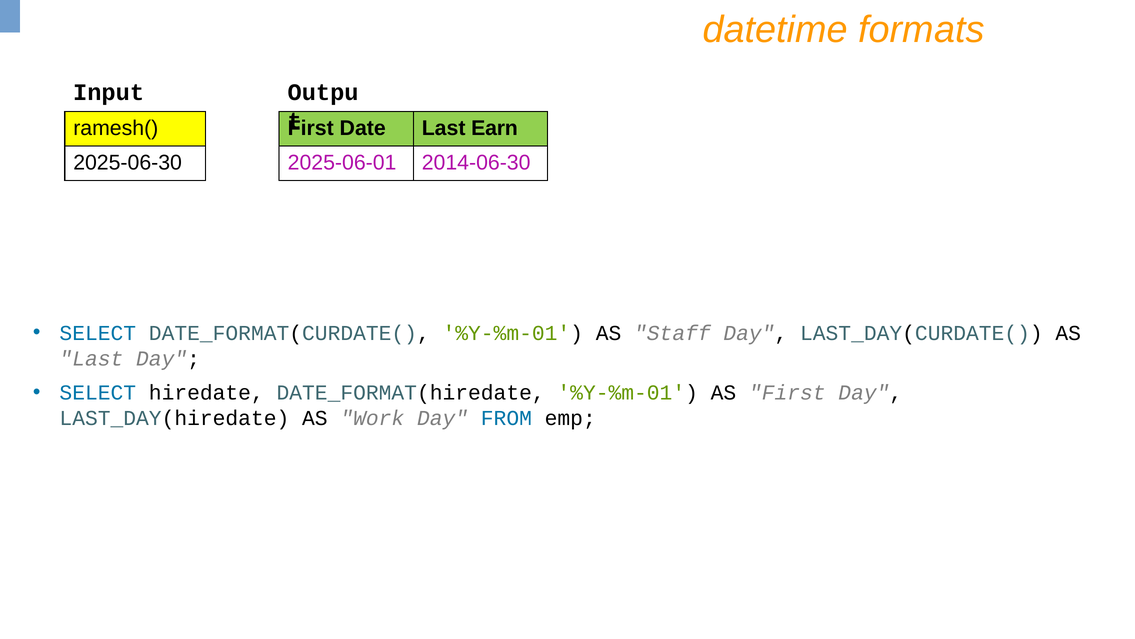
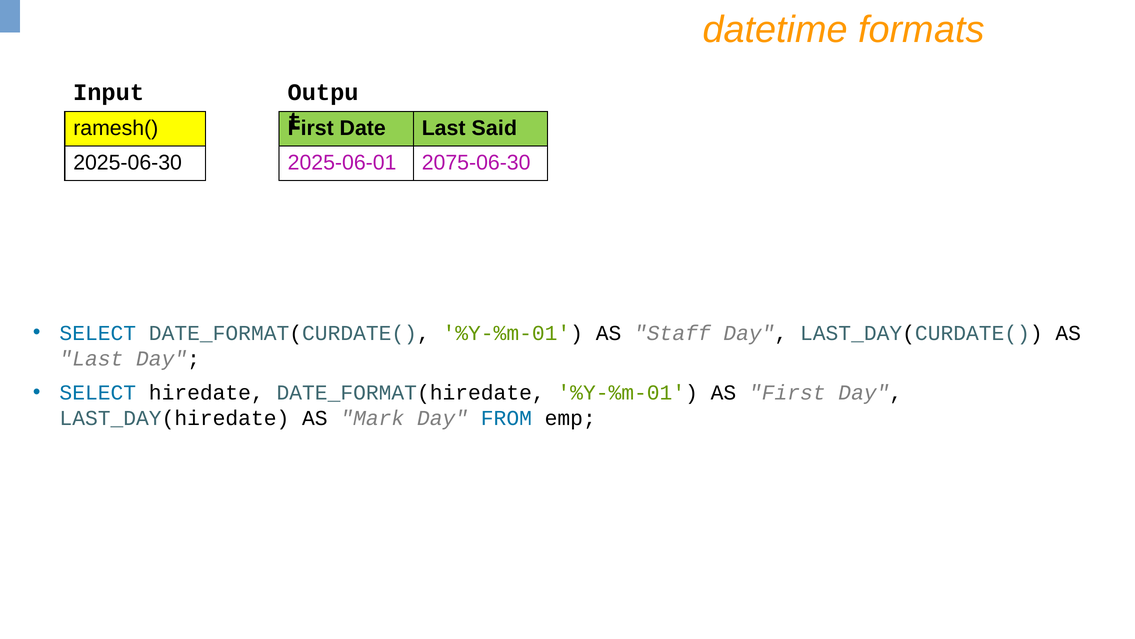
Earn: Earn -> Said (494, 128)
2014-06-30: 2014-06-30 -> 2075-06-30 (476, 162)
Work: Work -> Mark (372, 418)
